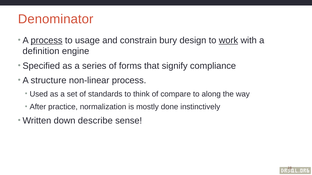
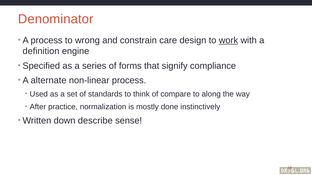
process underline: present -> none (47, 40)
usage: usage -> wrong (87, 40)
bury: bury -> care (168, 40)
structure: structure -> alternate (49, 81)
